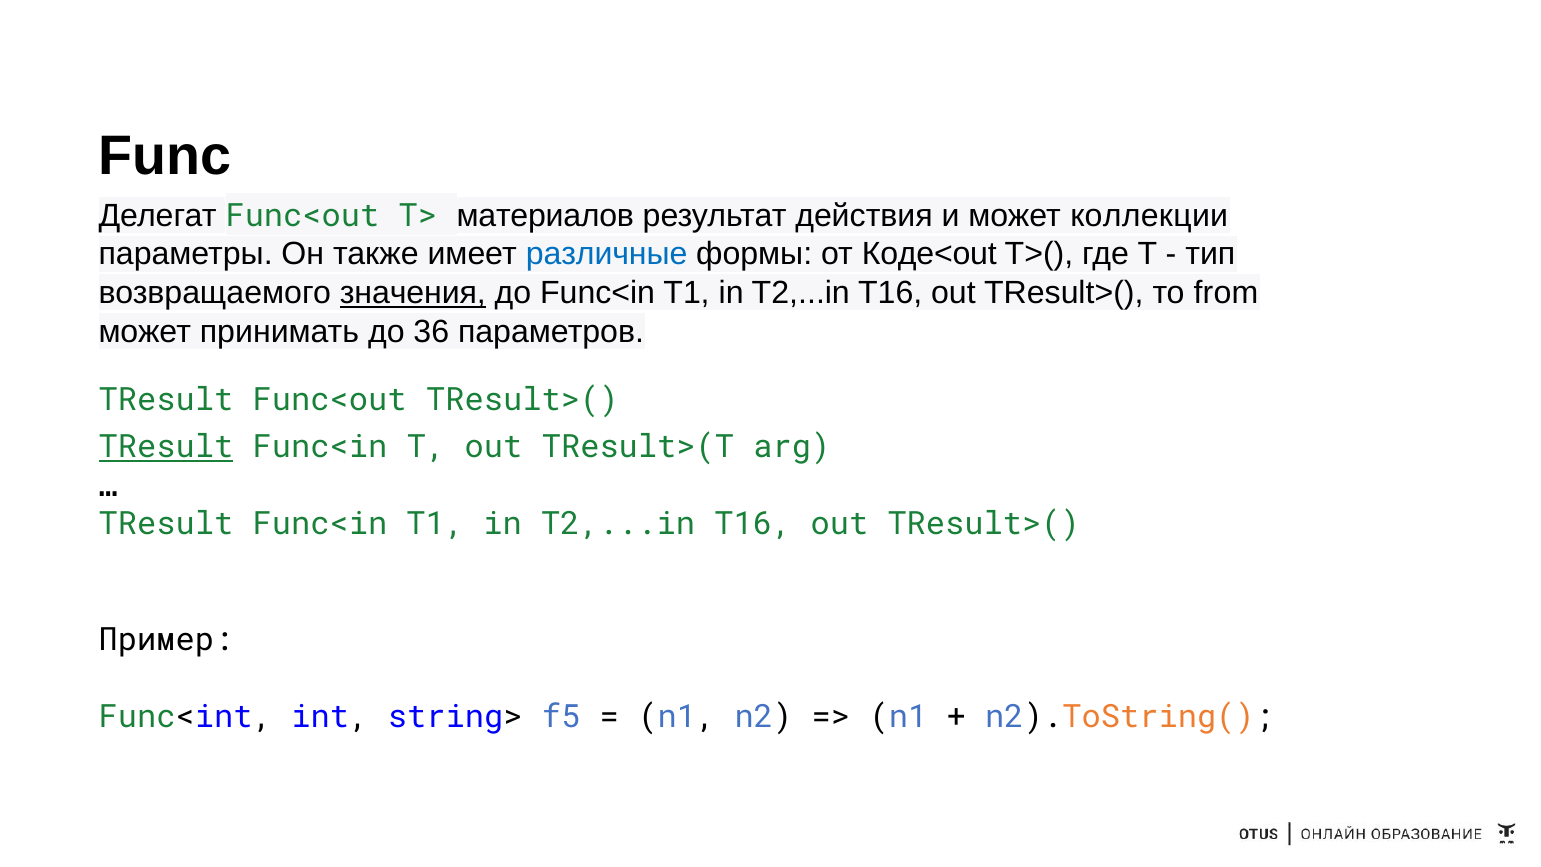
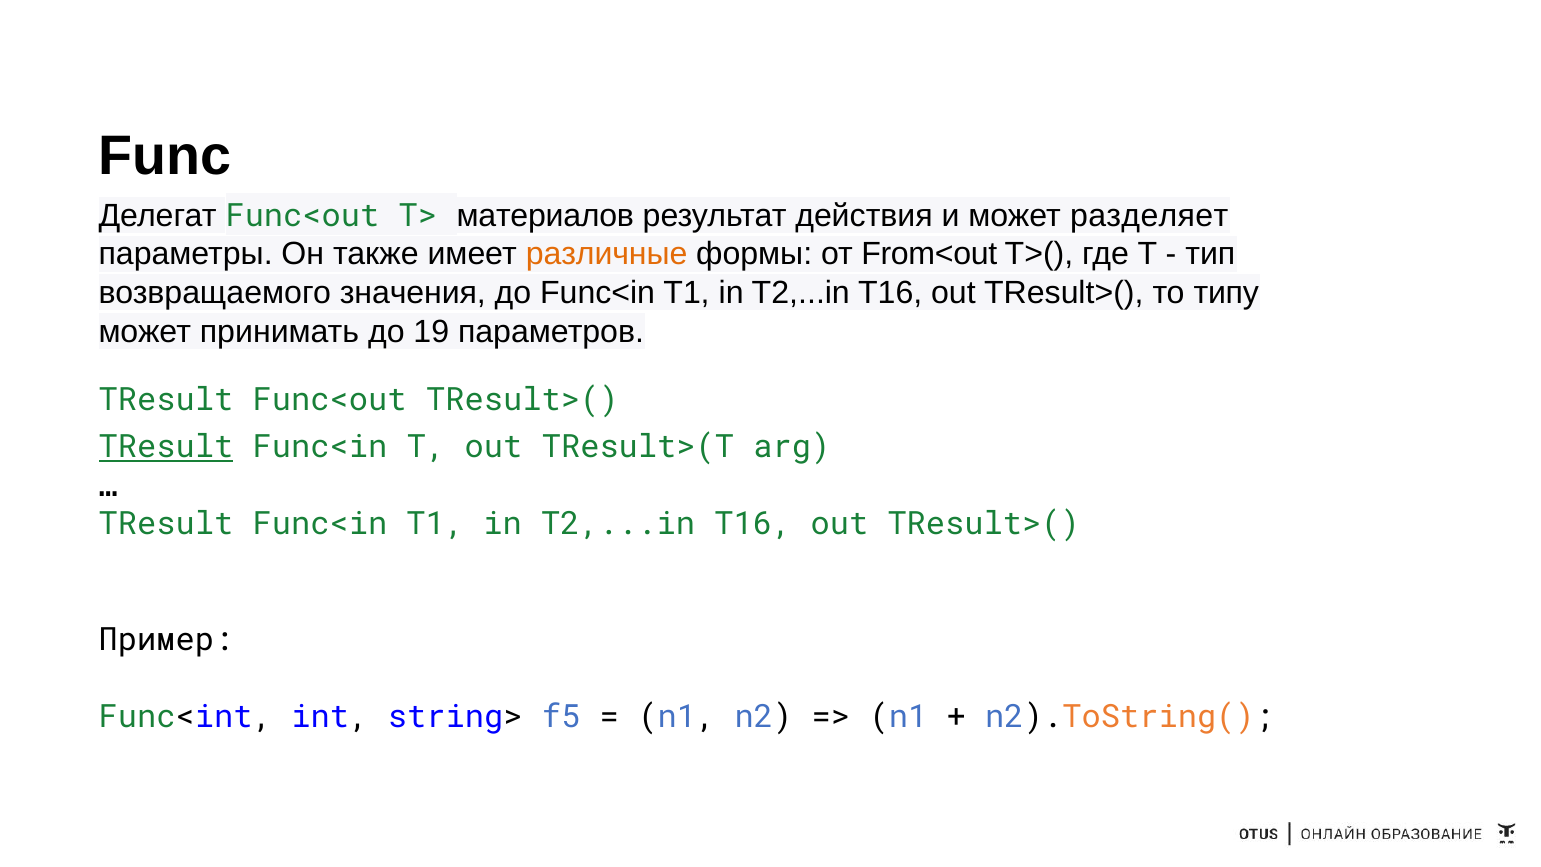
коллекции: коллекции -> разделяет (1149, 216)
различные colour: blue -> orange (607, 254)
Коде<out: Коде<out -> From<out (929, 254)
значения underline: present -> none (413, 293)
from: from -> типу (1226, 293)
36: 36 -> 19 (431, 331)
